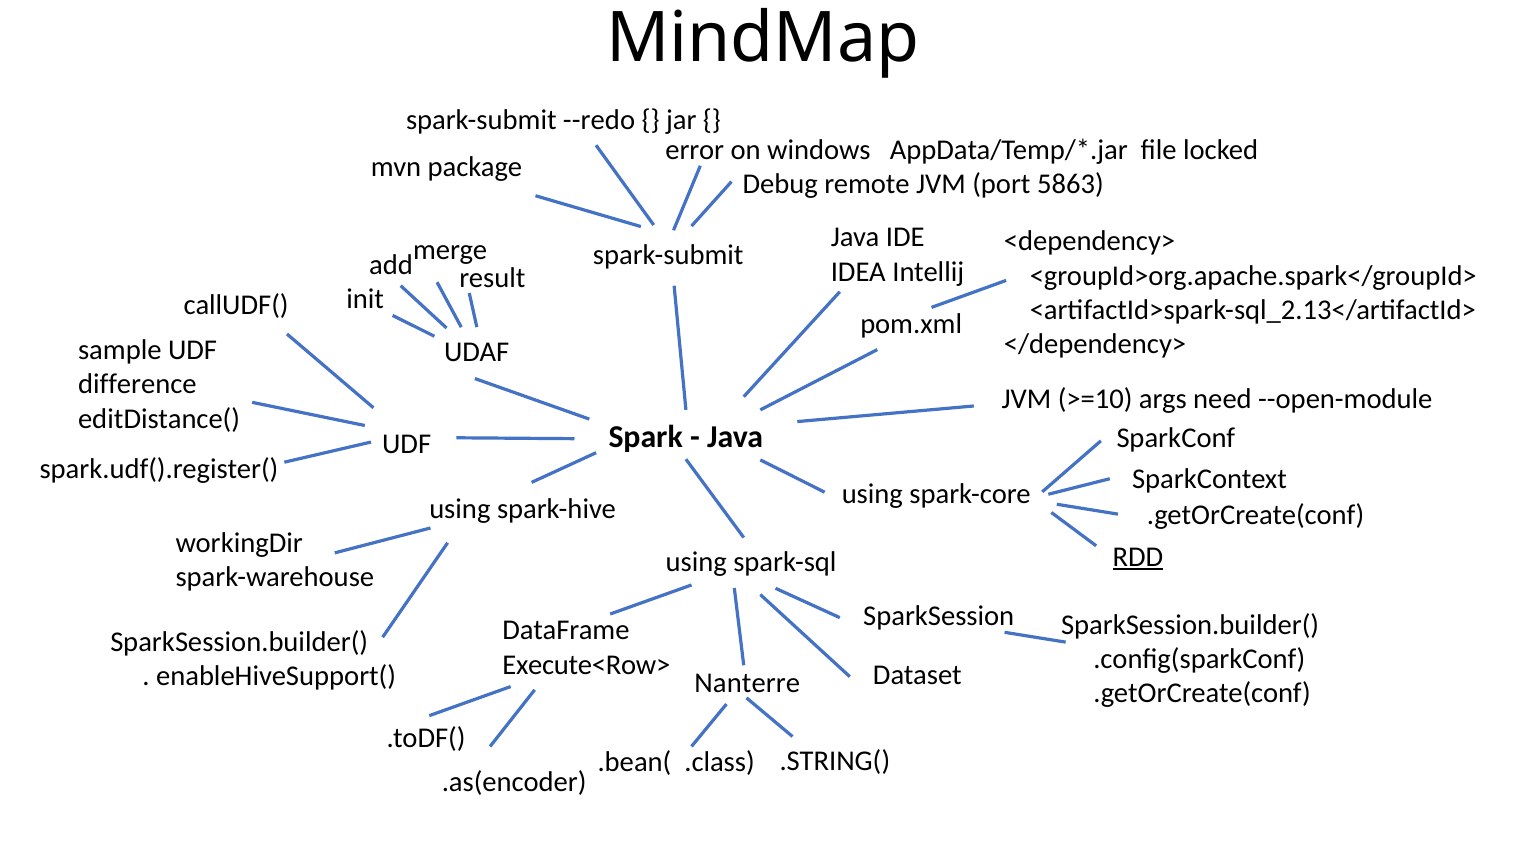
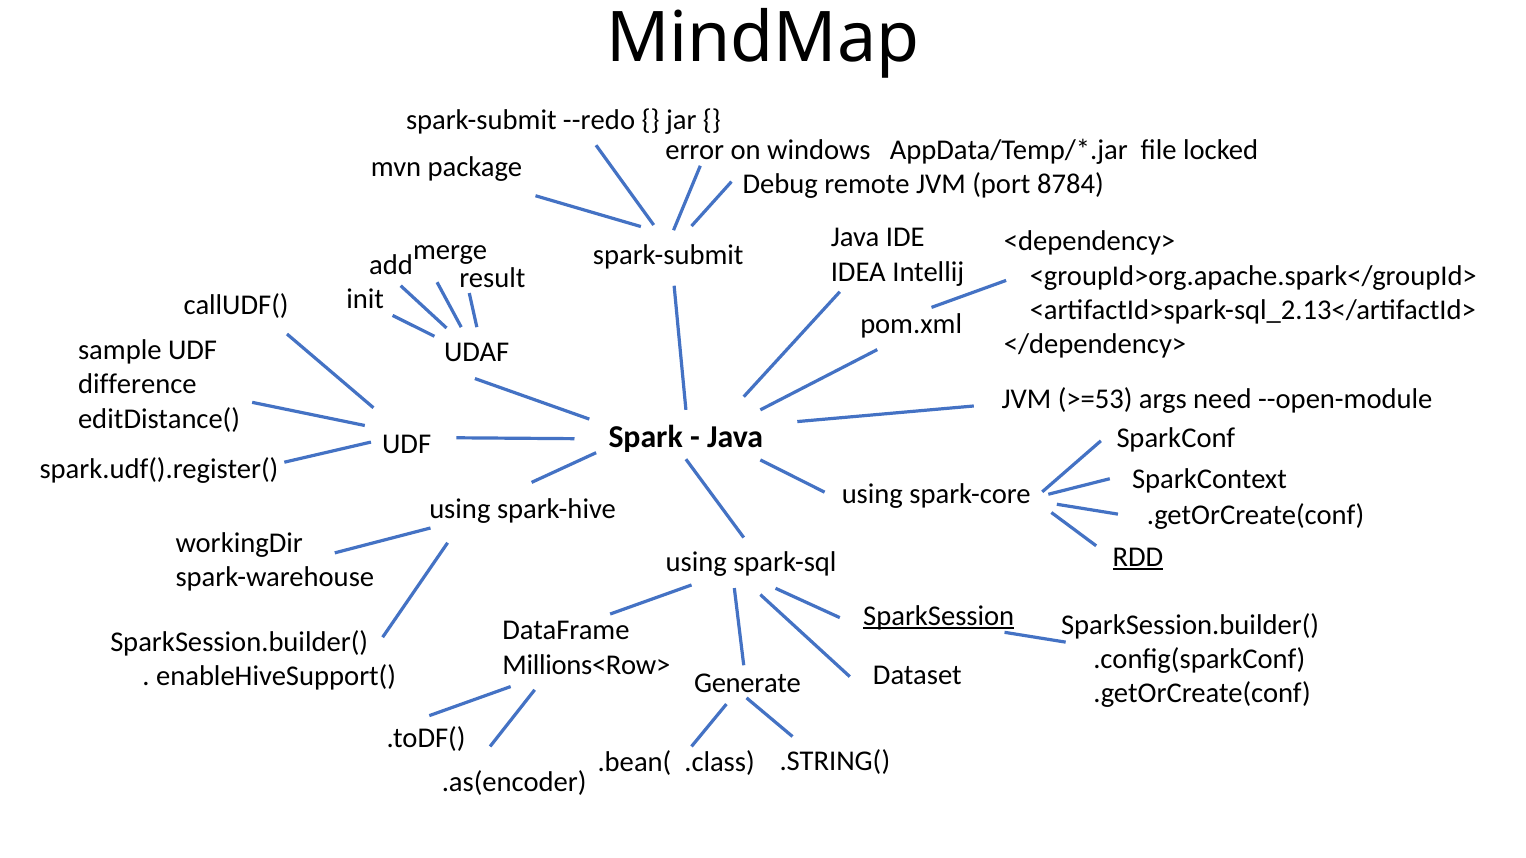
5863: 5863 -> 8784 (1070, 184)
>=10: >=10 -> >=53 (1095, 399)
SparkSession underline: none -> present (939, 616)
Execute<Row>: Execute<Row> -> Millions<Row> (586, 665)
Nanterre: Nanterre -> Generate (747, 683)
